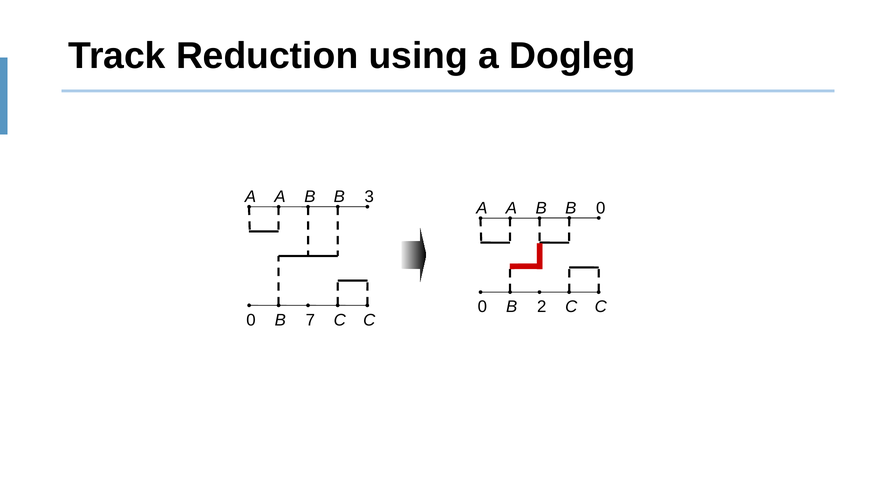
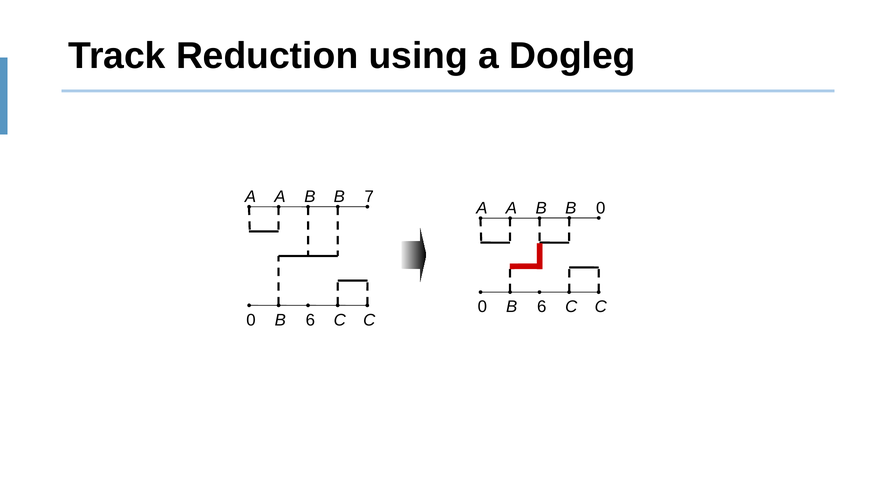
3: 3 -> 7 (369, 197)
2: 2 -> 6 (542, 307)
7: 7 -> 6 (310, 320)
